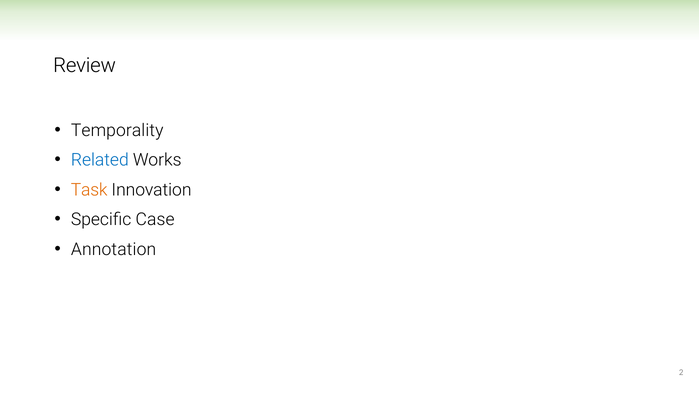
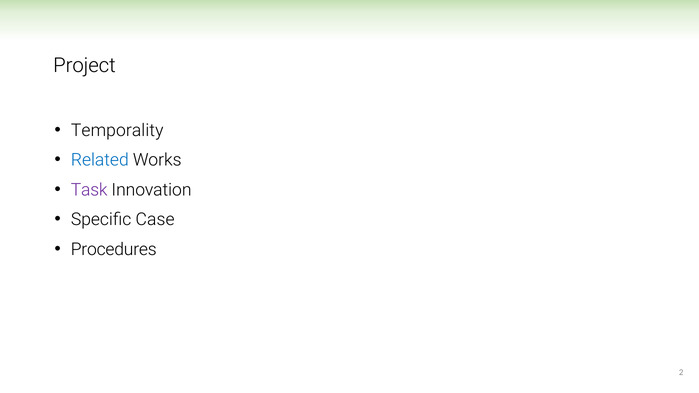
Review: Review -> Project (84, 66)
Task colour: orange -> purple (89, 190)
Annotation: Annotation -> Procedures (114, 249)
